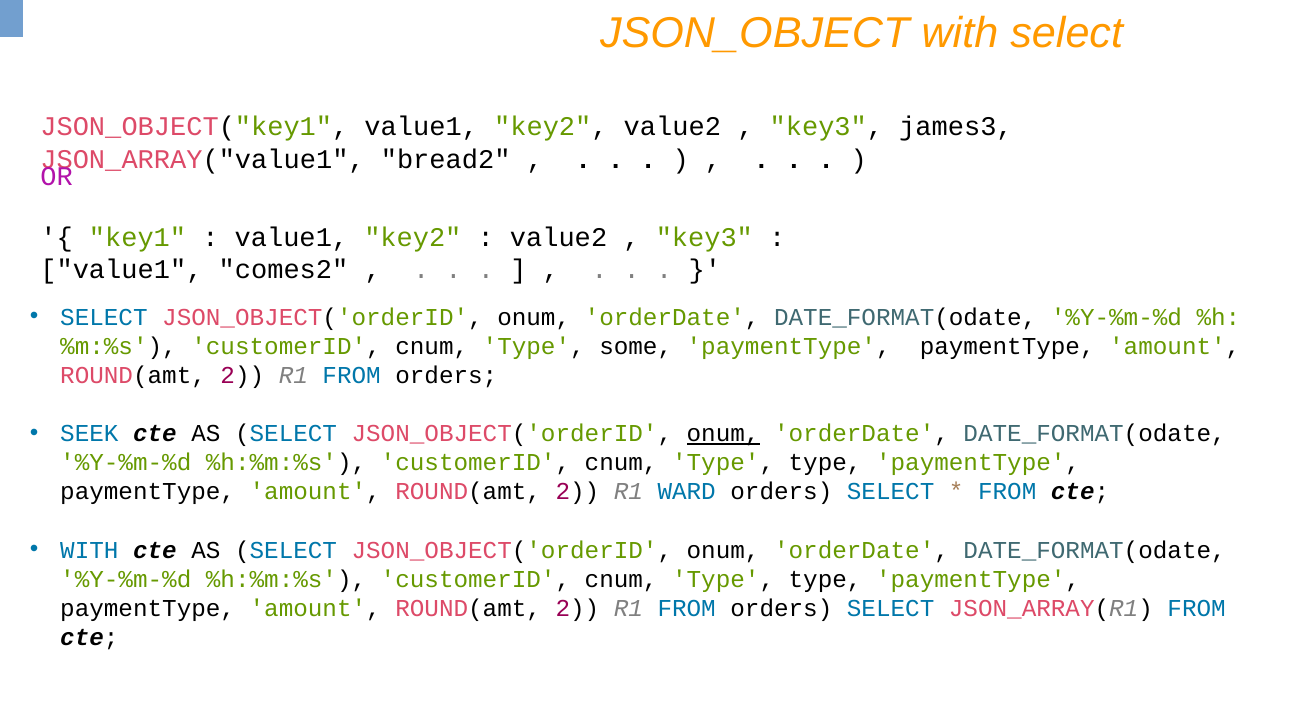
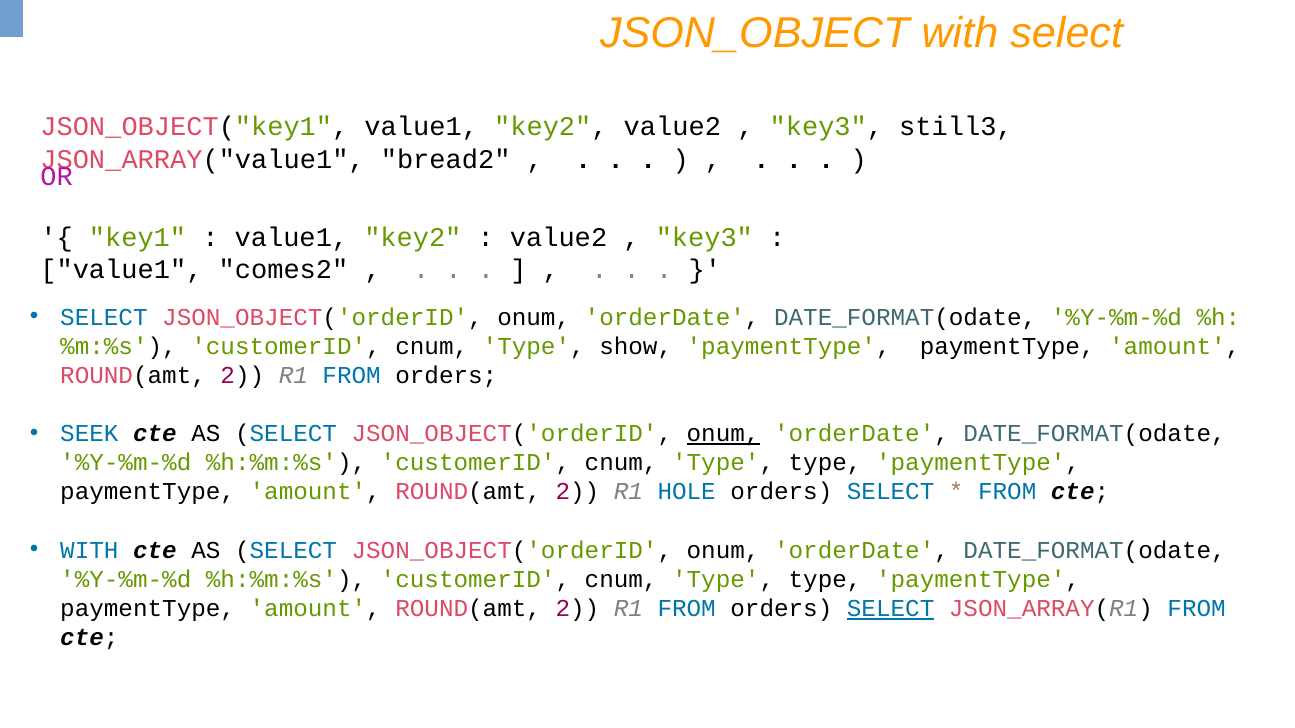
james3: james3 -> still3 (956, 127)
some: some -> show (636, 346)
WARD: WARD -> HOLE (687, 492)
SELECT underline: none -> present (891, 609)
